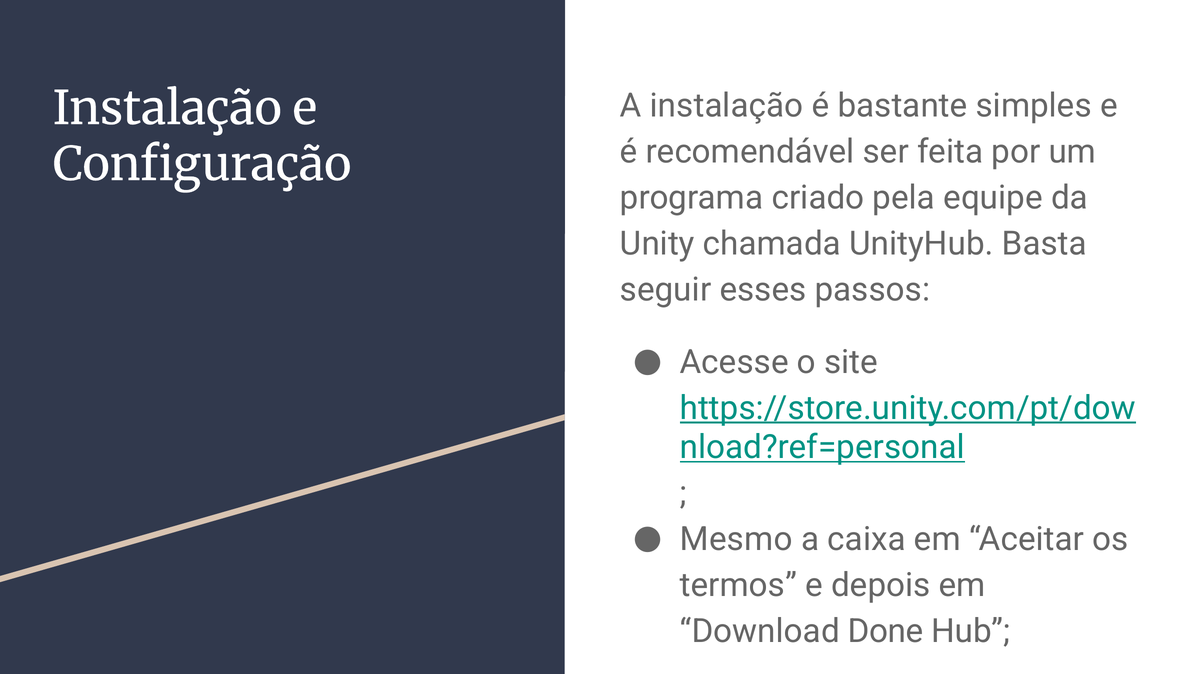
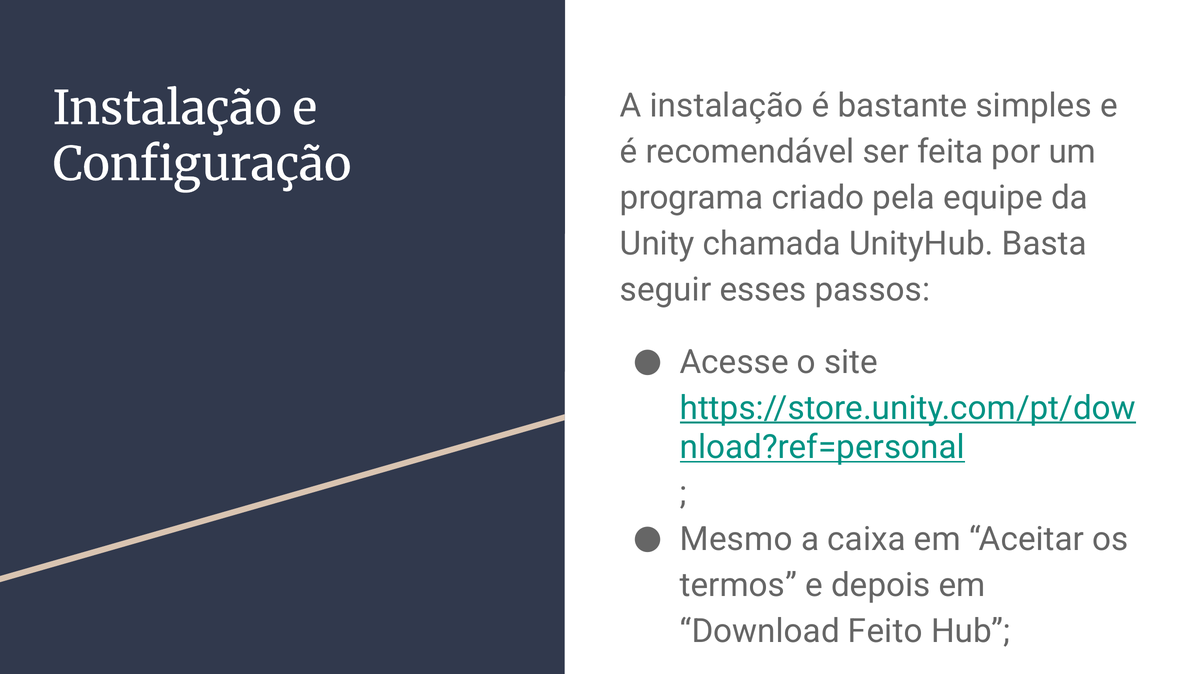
Done: Done -> Feito (885, 631)
